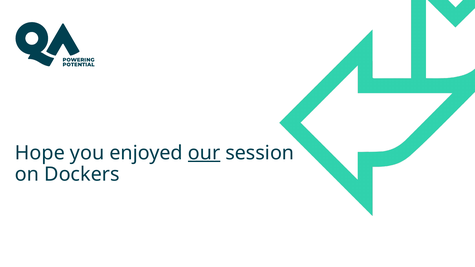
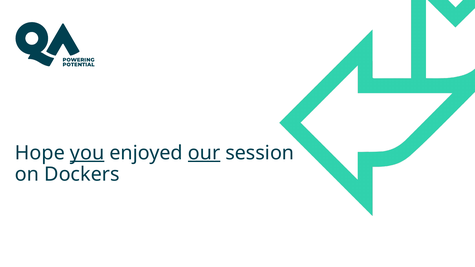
you underline: none -> present (87, 153)
